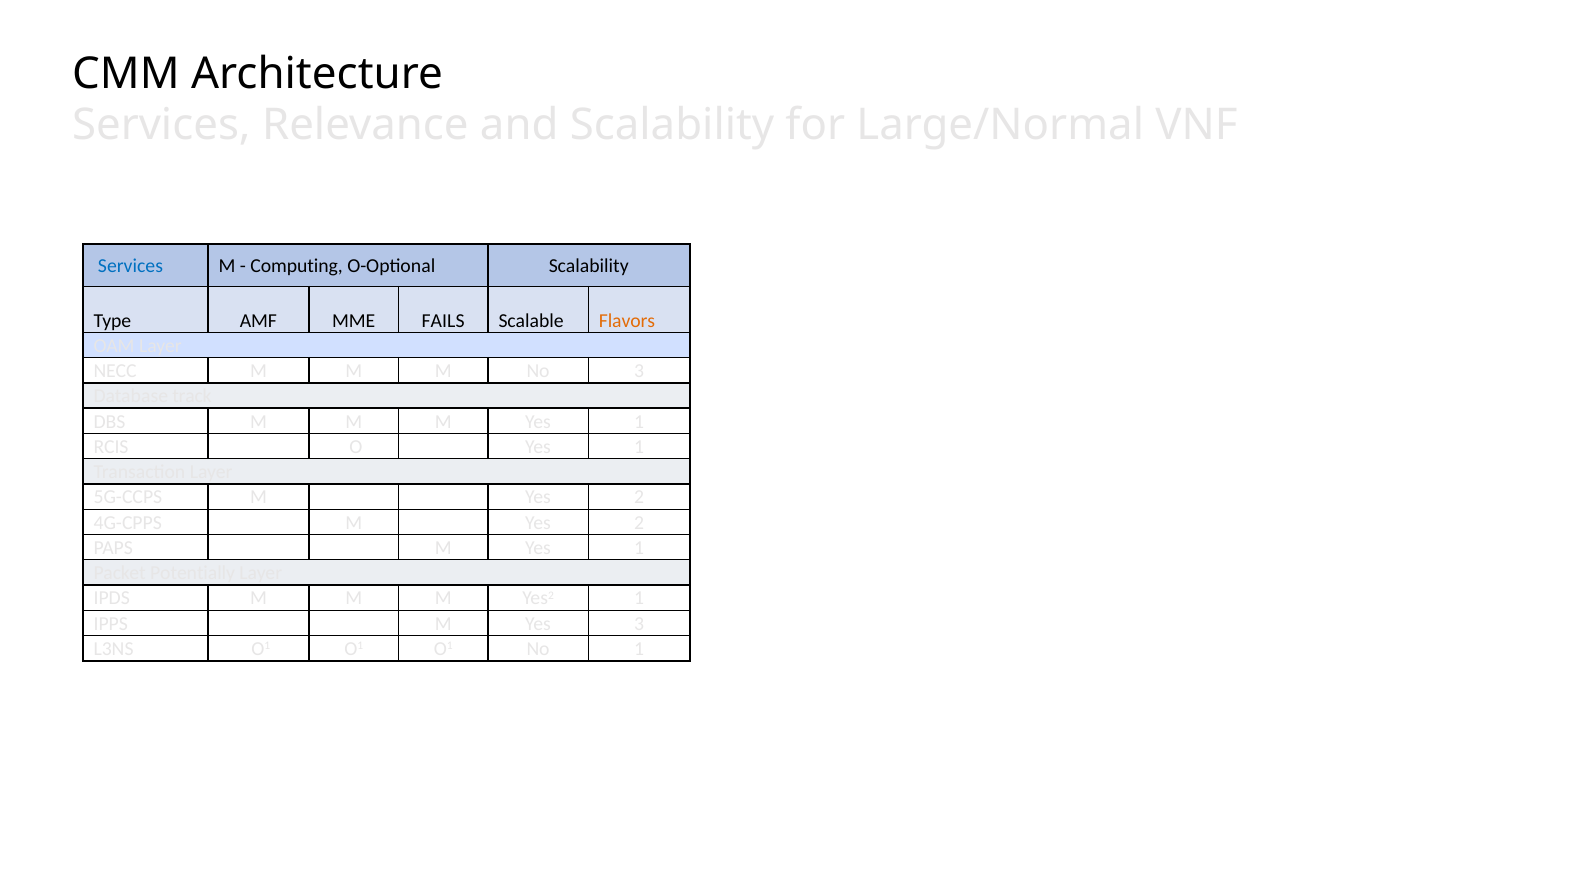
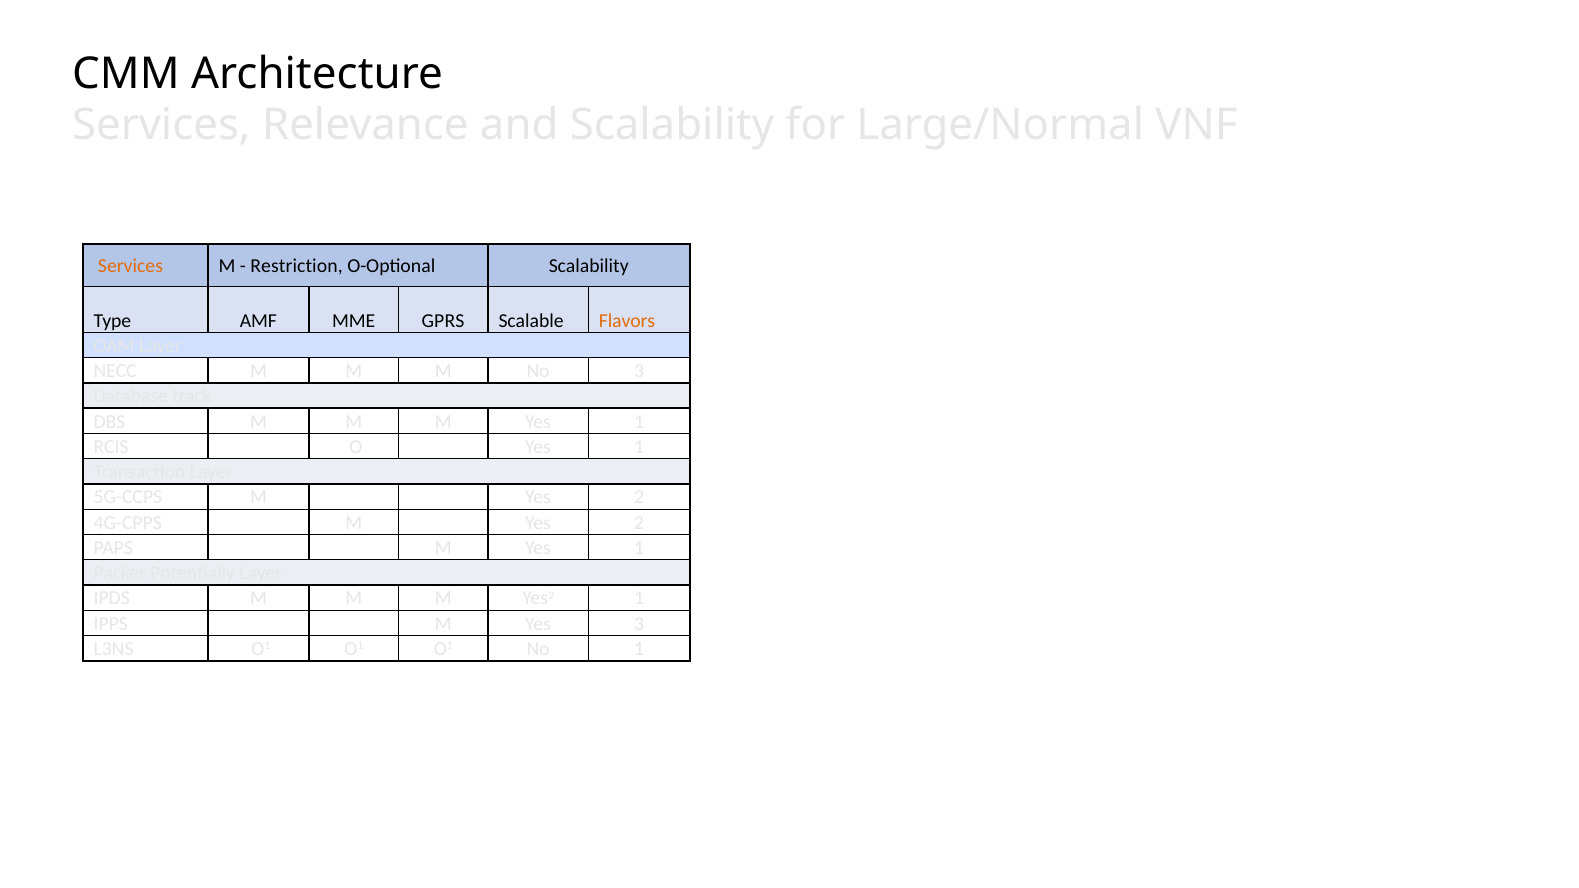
Services colour: blue -> orange (130, 266)
Computing: Computing -> Restriction (297, 266)
FAILS: FAILS -> GPRS (443, 321)
